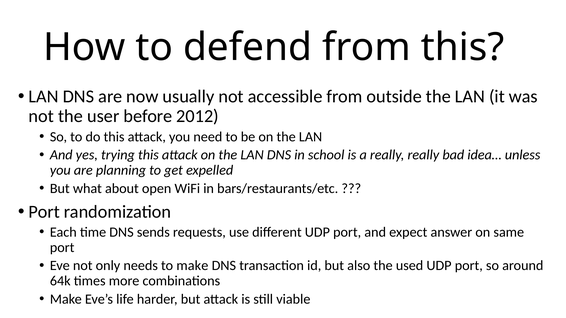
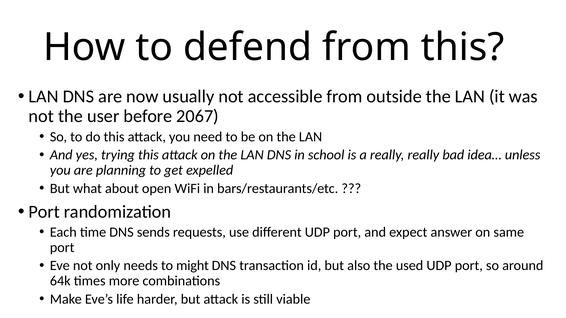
2012: 2012 -> 2067 (198, 116)
to make: make -> might (192, 266)
